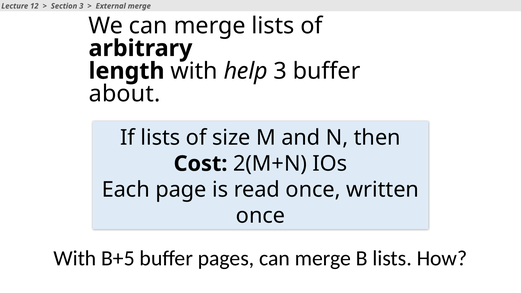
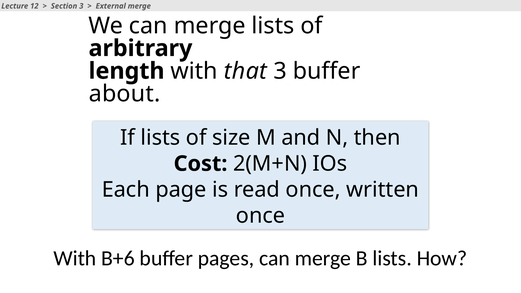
help: help -> that (245, 71)
B+5: B+5 -> B+6 (118, 258)
